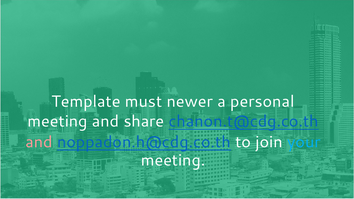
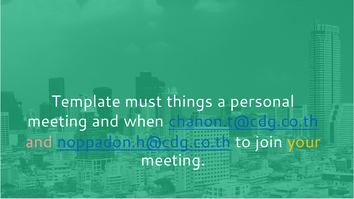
newer: newer -> things (190, 102)
share: share -> when (144, 121)
your colour: light blue -> yellow (304, 142)
